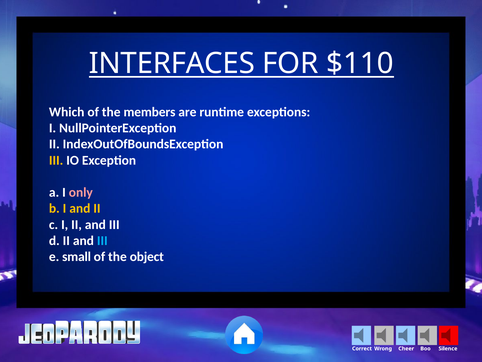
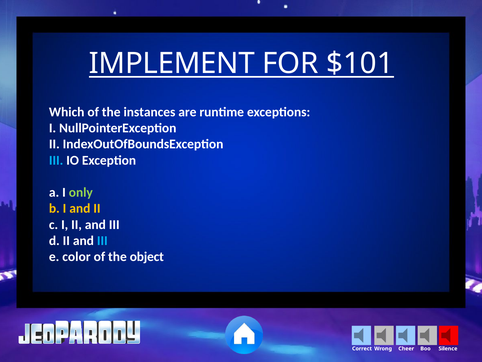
INTERFACES: INTERFACES -> IMPLEMENT (172, 63)
$110: $110 -> $101 (360, 63)
members: members -> instances (149, 112)
III colour: yellow -> light blue (56, 160)
only colour: pink -> light green (81, 192)
small: small -> color (76, 256)
